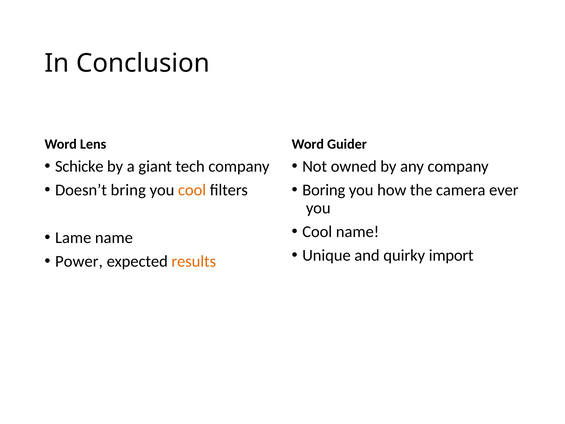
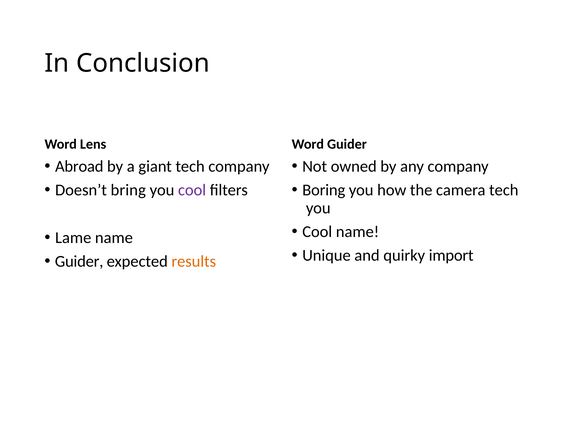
Schicke: Schicke -> Abroad (79, 166)
cool colour: orange -> purple (192, 190)
camera ever: ever -> tech (504, 190)
Power: Power -> Guider (79, 261)
